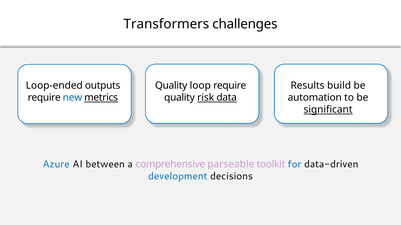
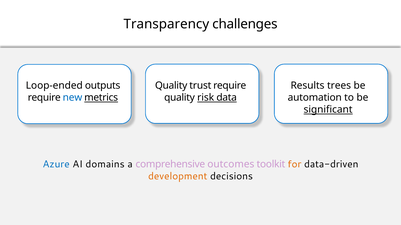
Transformers: Transformers -> Transparency (166, 24)
loop: loop -> trust (200, 86)
build: build -> trees (339, 86)
between: between -> domains (105, 165)
parseable: parseable -> outcomes (231, 165)
for colour: blue -> orange (295, 165)
development colour: blue -> orange (178, 177)
